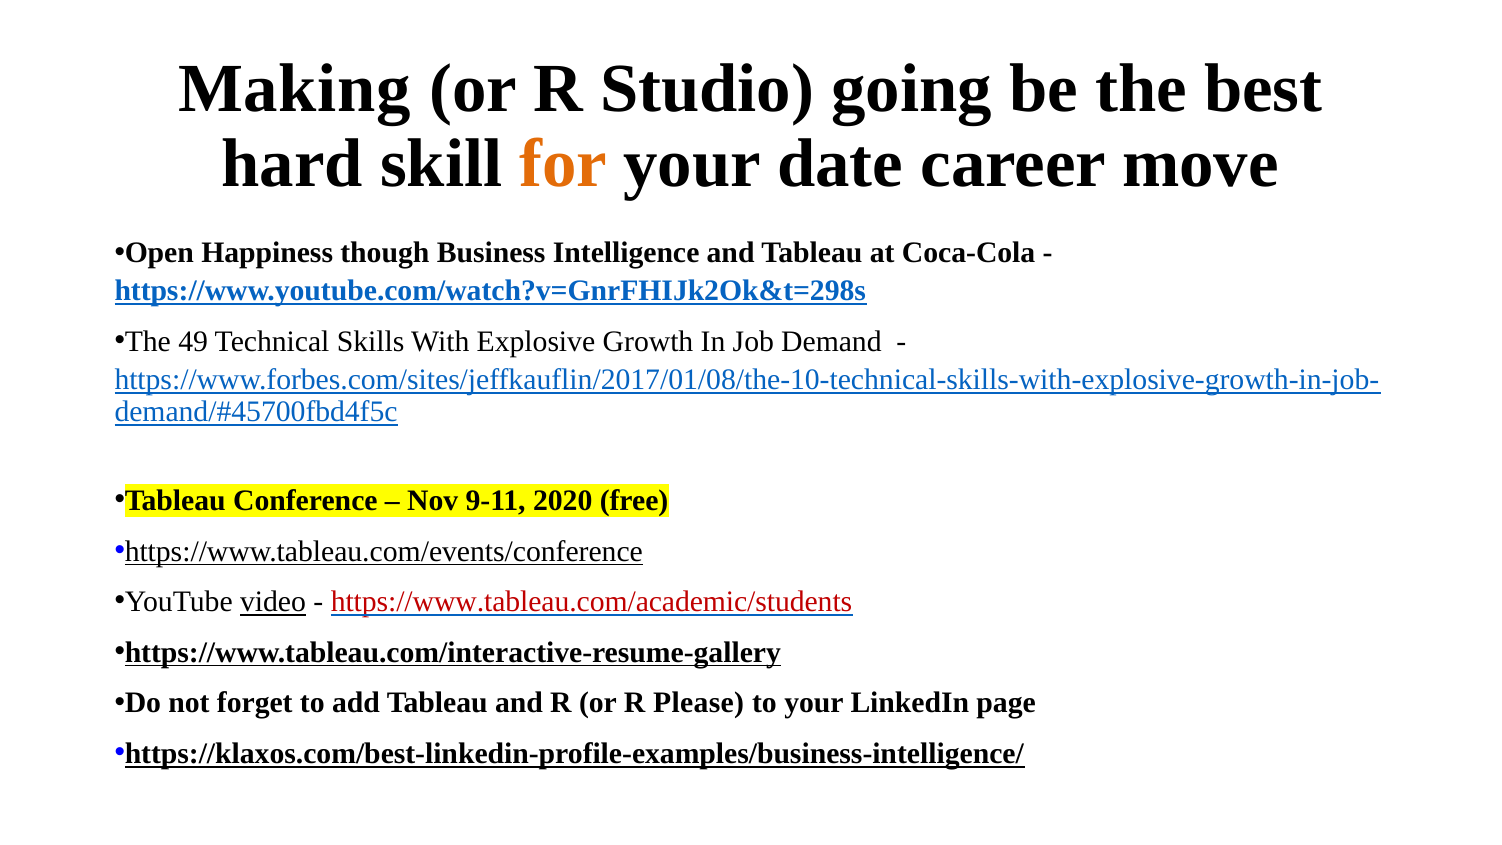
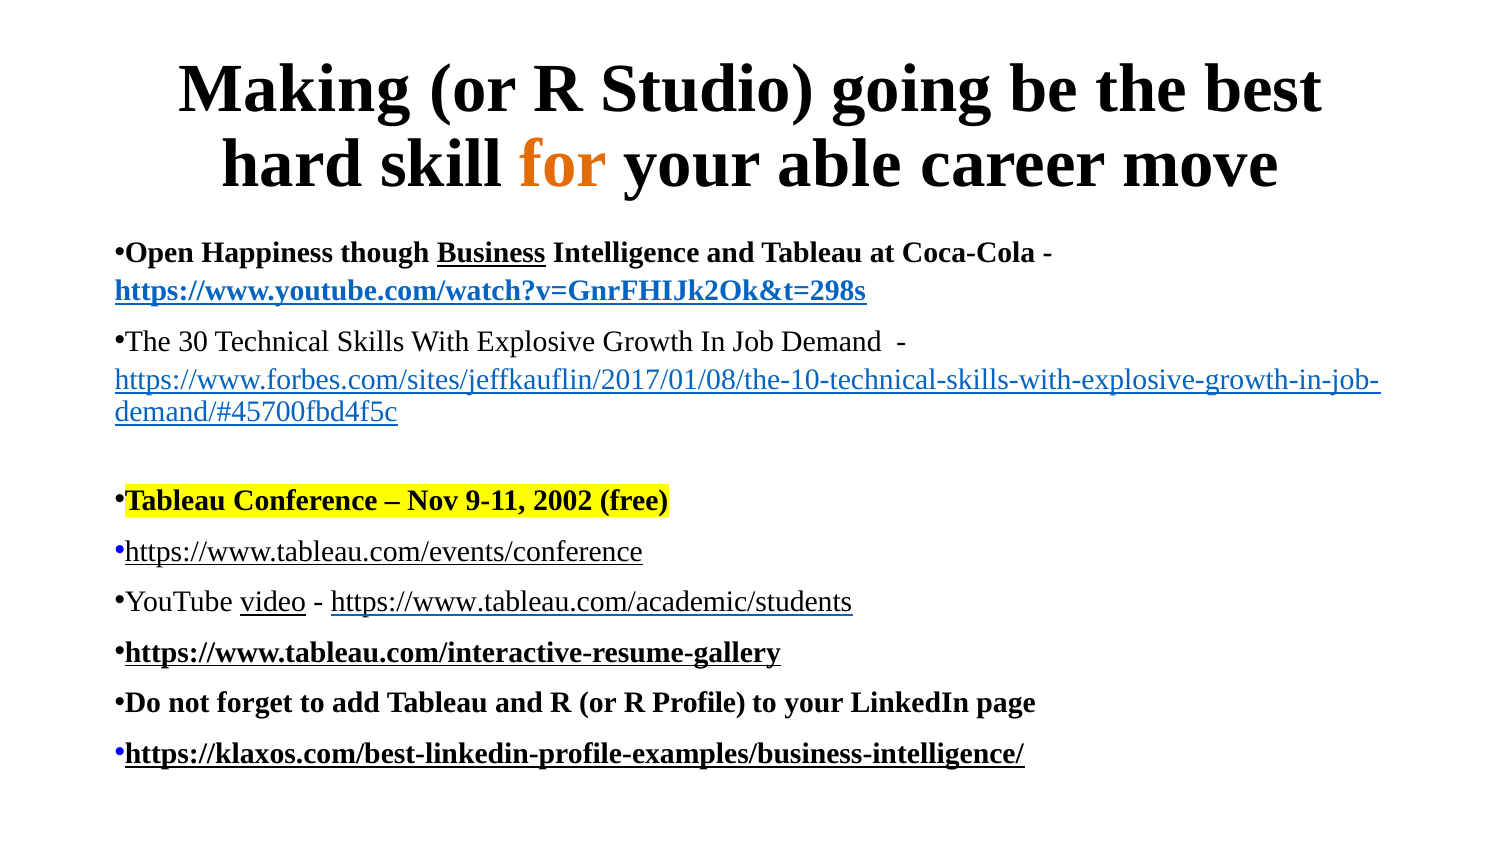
date: date -> able (840, 163)
Business underline: none -> present (491, 253)
49: 49 -> 30 (193, 342)
2020: 2020 -> 2002 (563, 501)
https://www.tableau.com/academic/students colour: red -> black (592, 602)
Please: Please -> Profile (699, 703)
